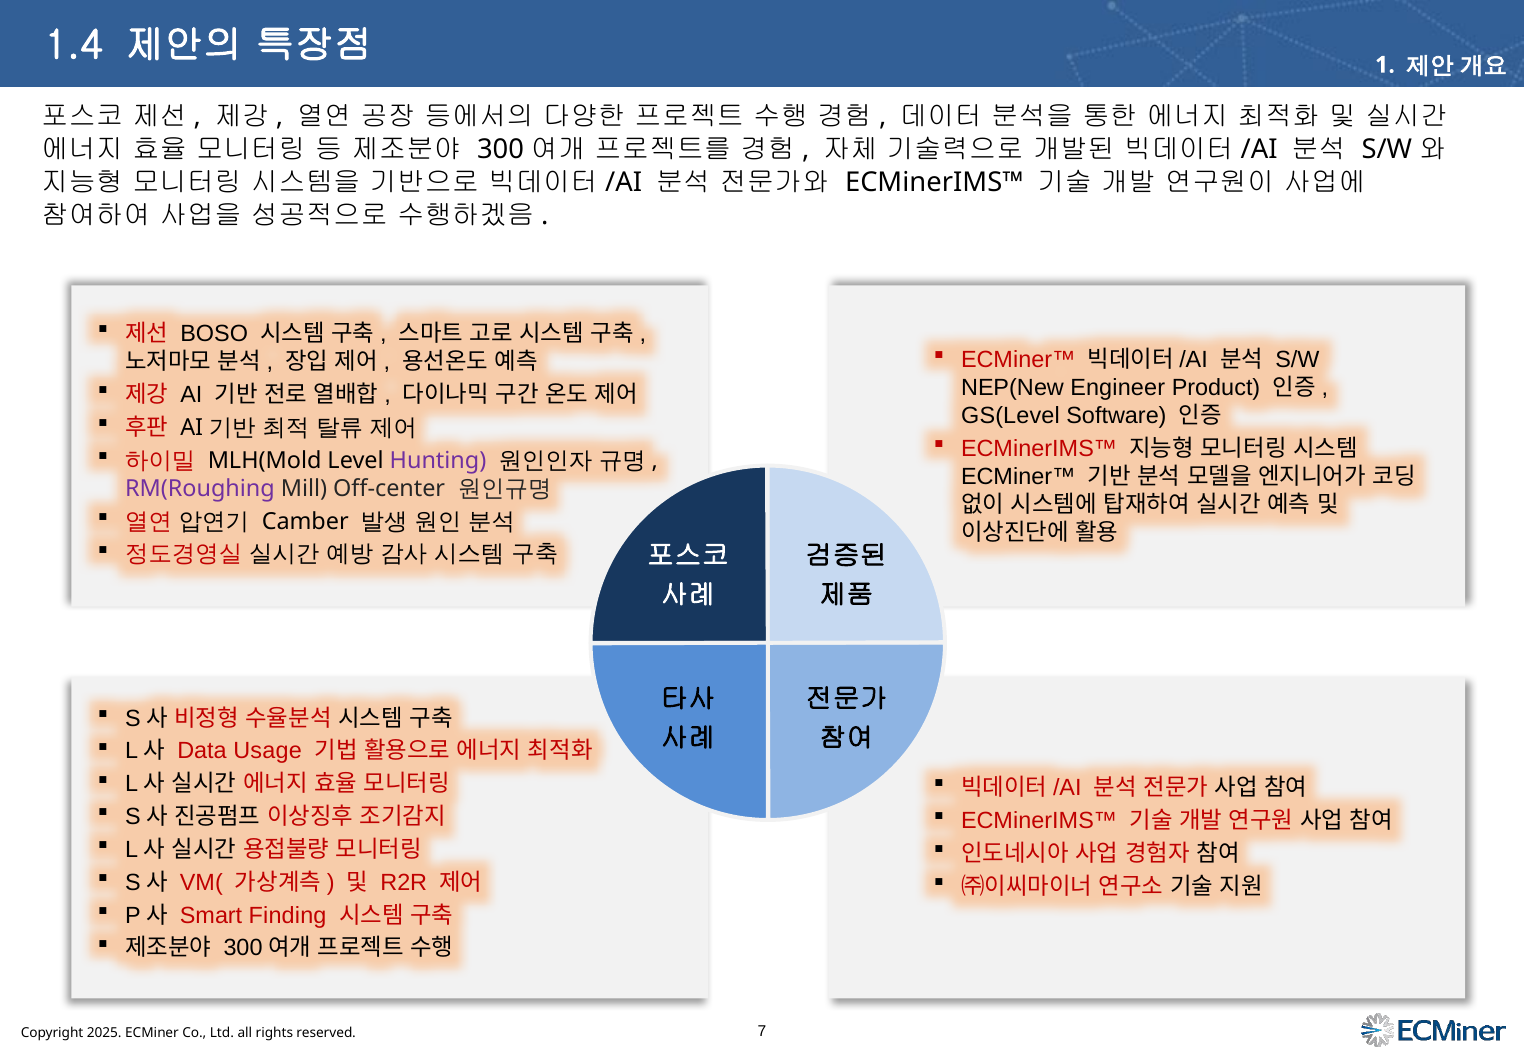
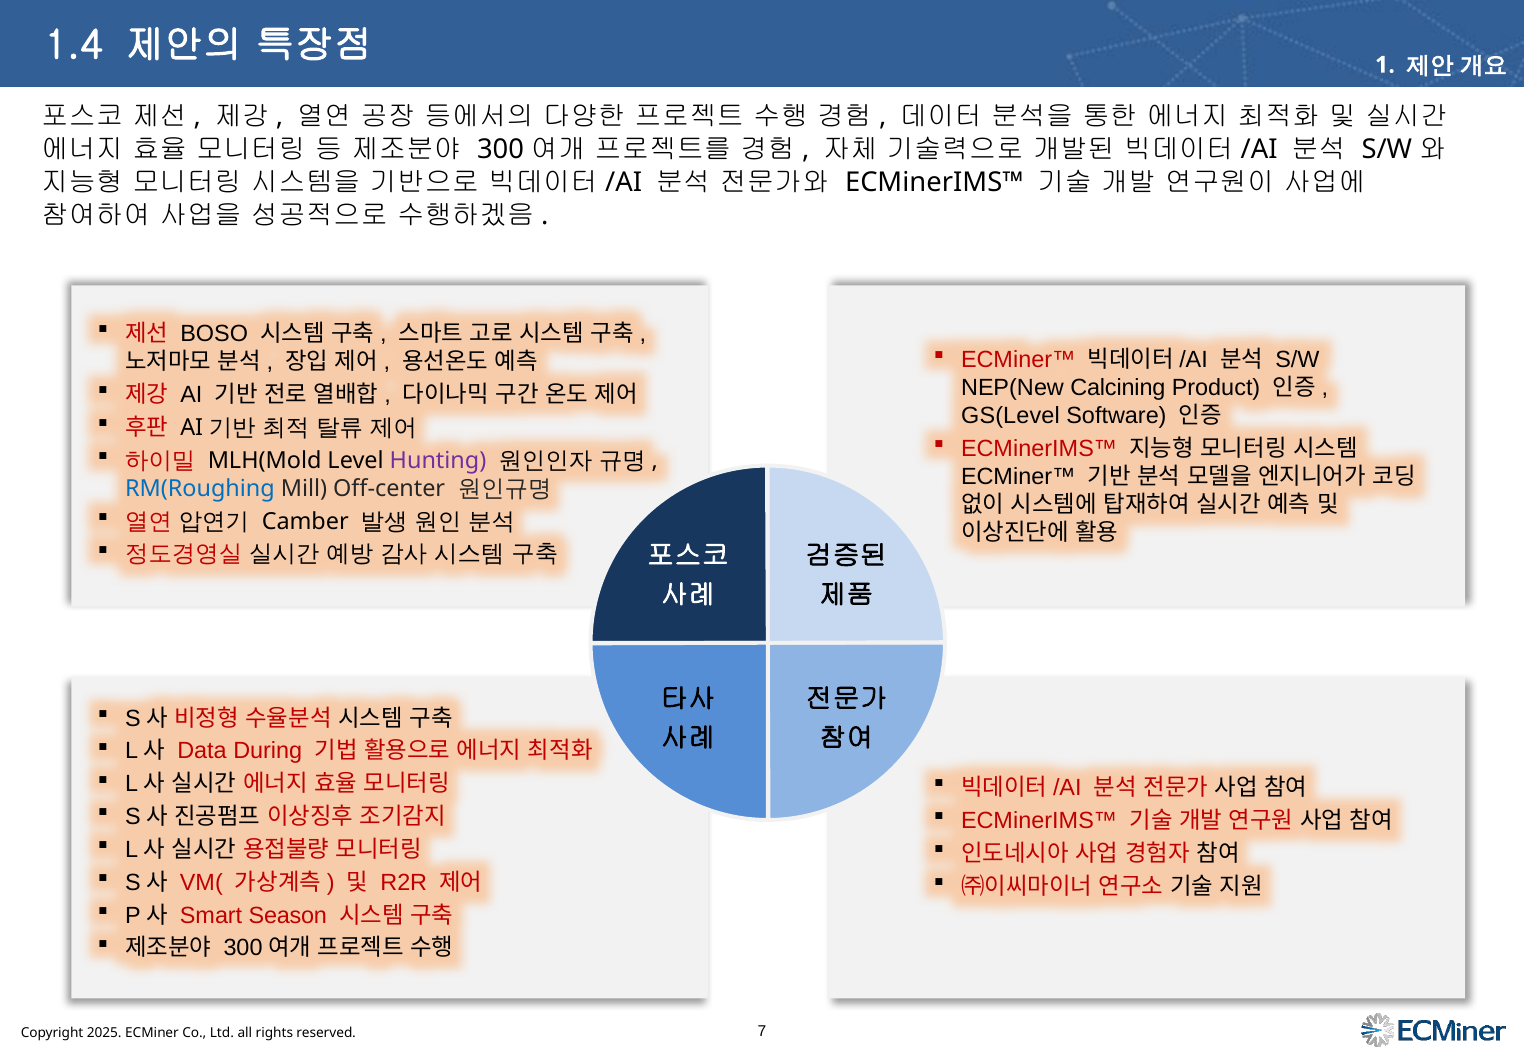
Engineer: Engineer -> Calcining (1118, 387)
RM(Roughing colour: purple -> blue (200, 489)
Usage: Usage -> During (268, 751)
Finding: Finding -> Season (288, 915)
